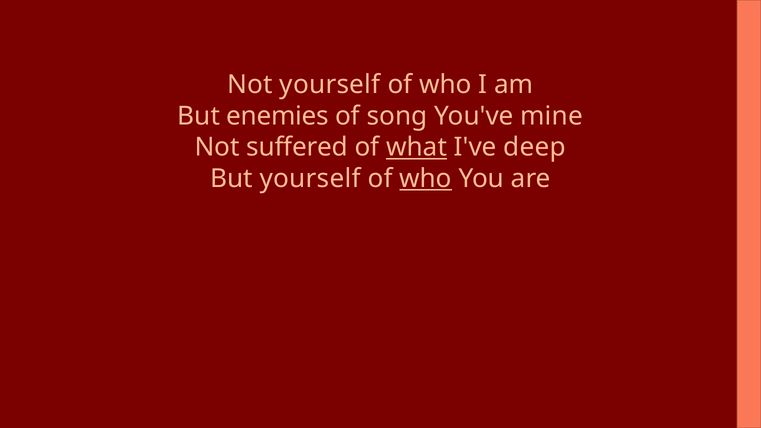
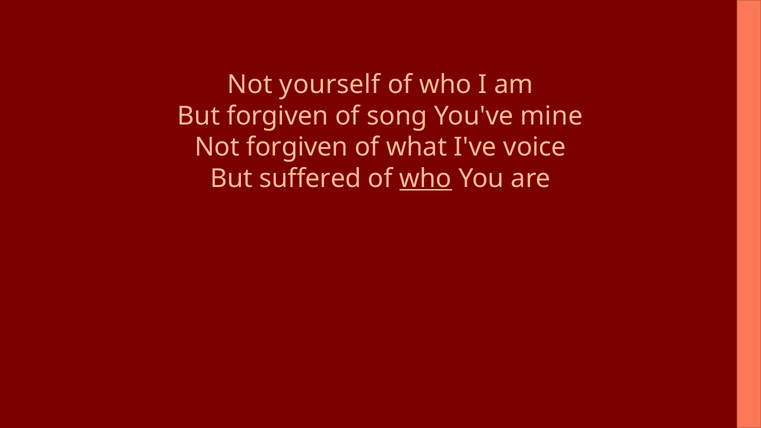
But enemies: enemies -> forgiven (278, 116)
Not suffered: suffered -> forgiven (297, 147)
what underline: present -> none (417, 147)
deep: deep -> voice (535, 147)
But yourself: yourself -> suffered (310, 179)
